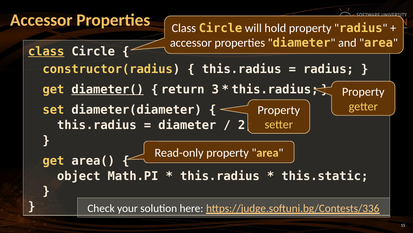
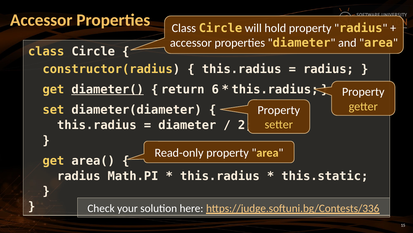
class underline: present -> none (46, 51)
3: 3 -> 6 (215, 89)
object: object -> radius (79, 176)
